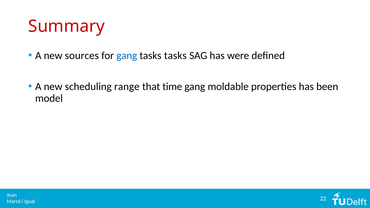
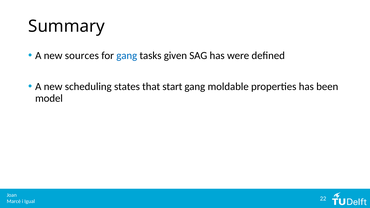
Summary colour: red -> black (67, 26)
tasks tasks: tasks -> given (175, 56)
range: range -> states (127, 87)
time: time -> start (172, 87)
